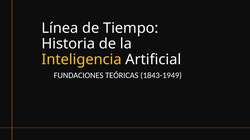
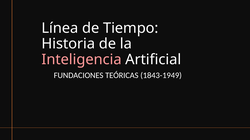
Inteligencia colour: yellow -> pink (82, 60)
